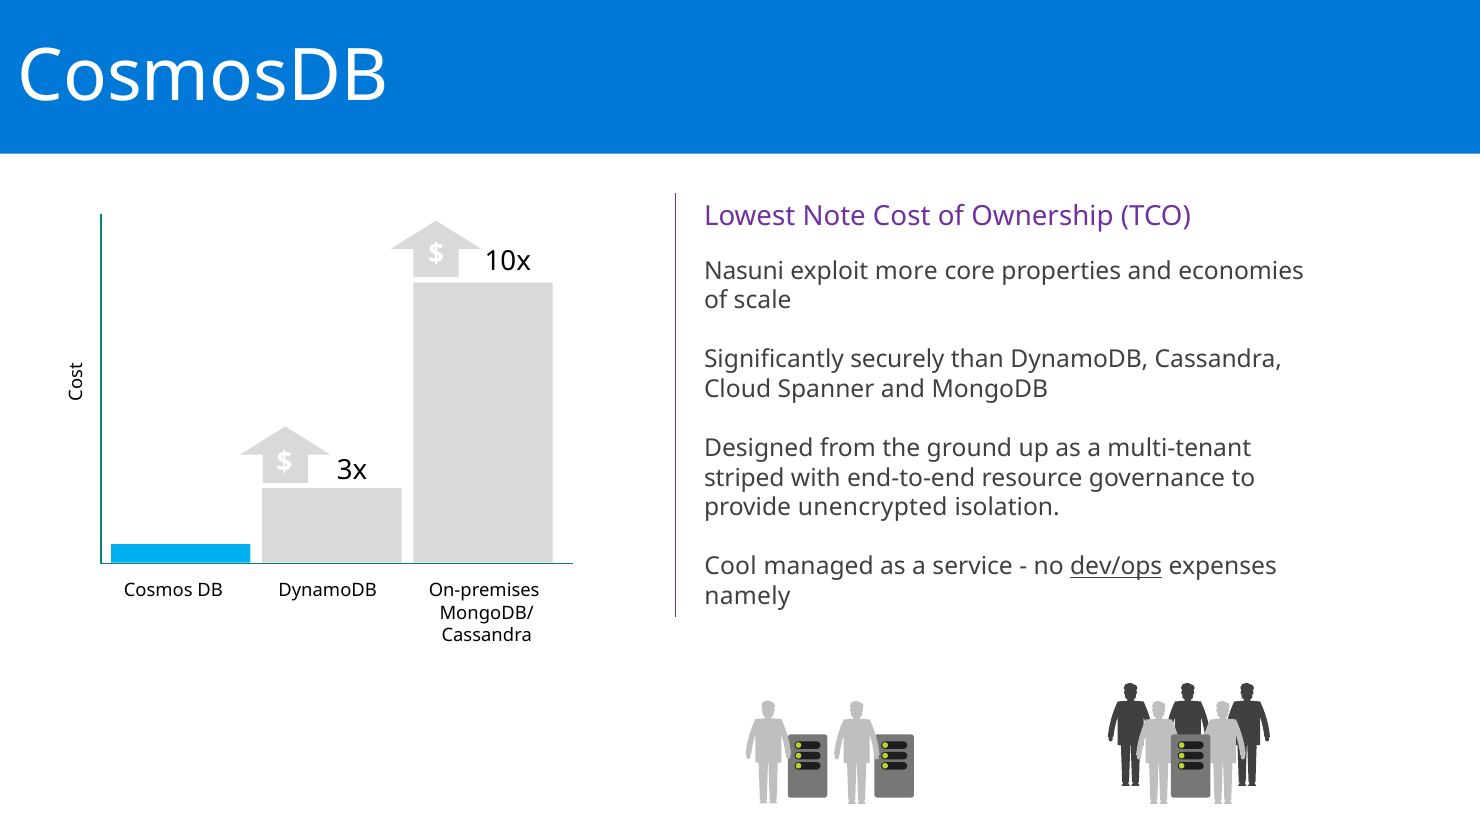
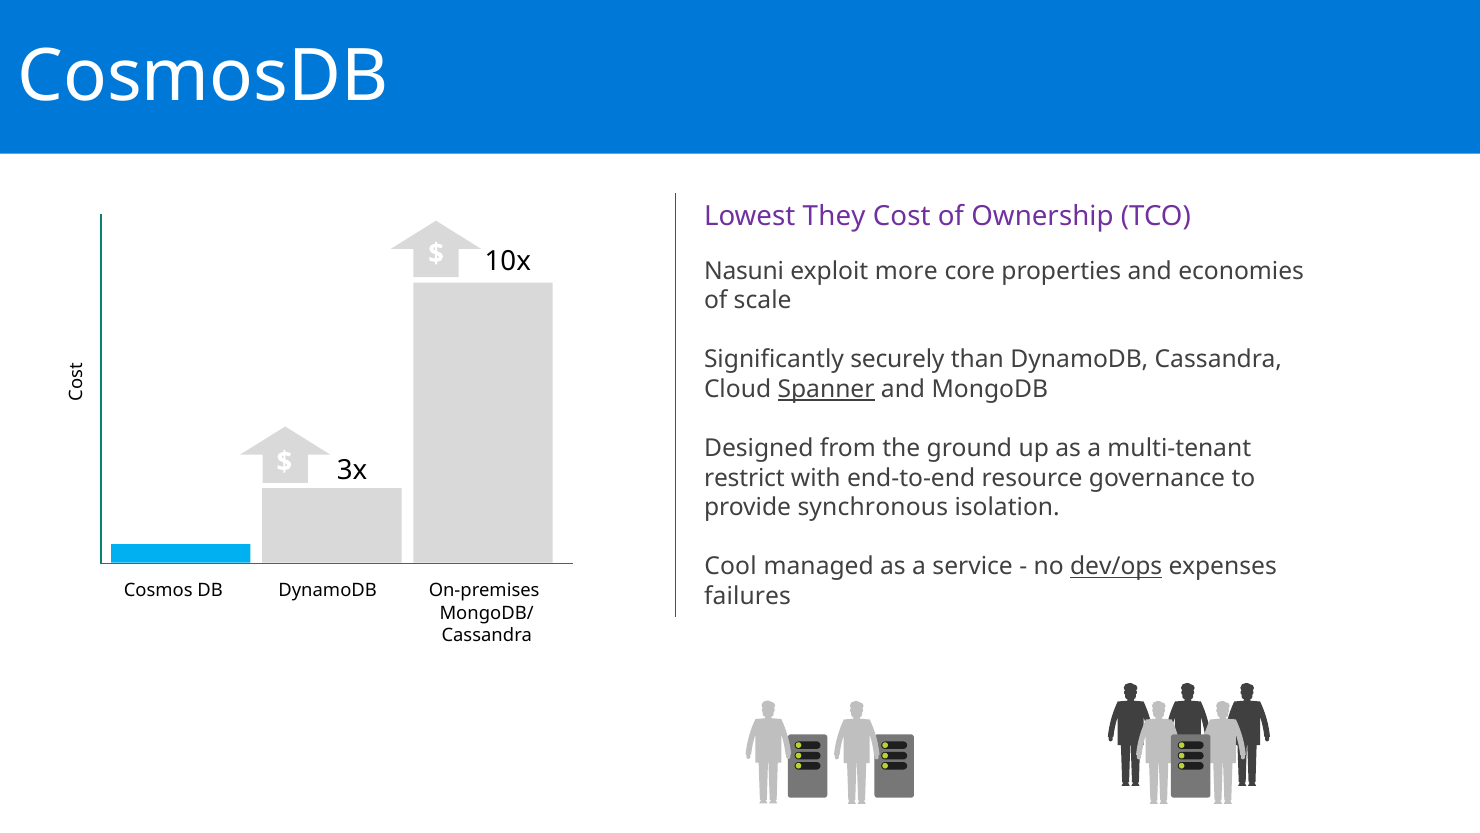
Note: Note -> They (834, 217)
Spanner underline: none -> present (826, 389)
striped: striped -> restrict (744, 478)
unencrypted: unencrypted -> synchronous (873, 507)
namely: namely -> failures (748, 596)
